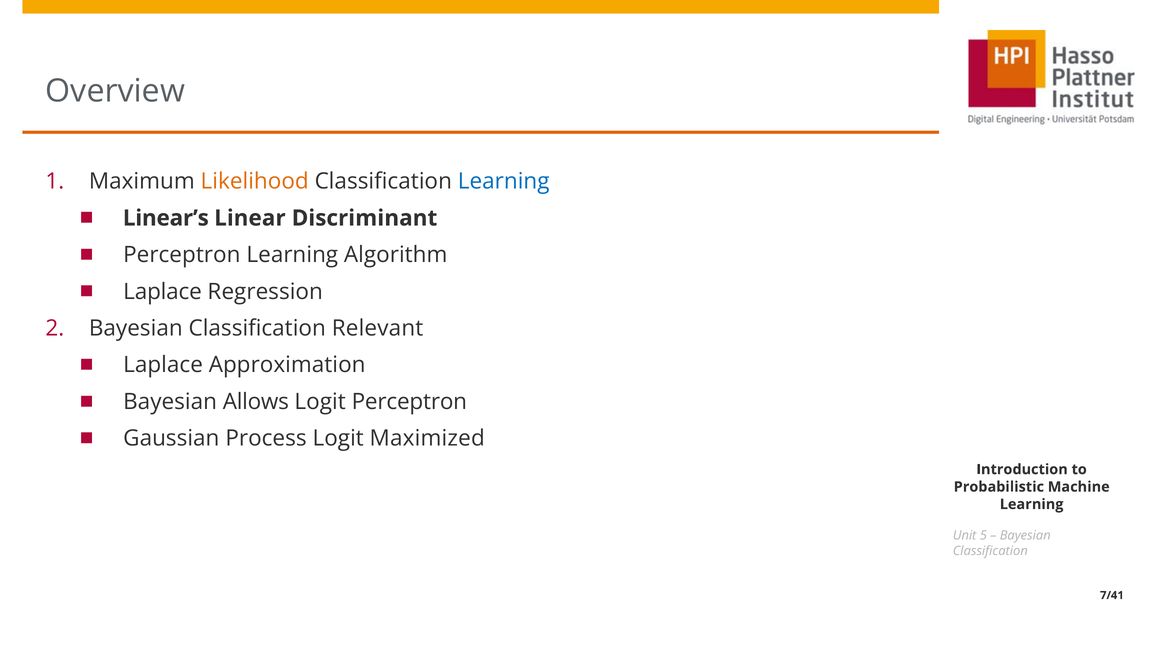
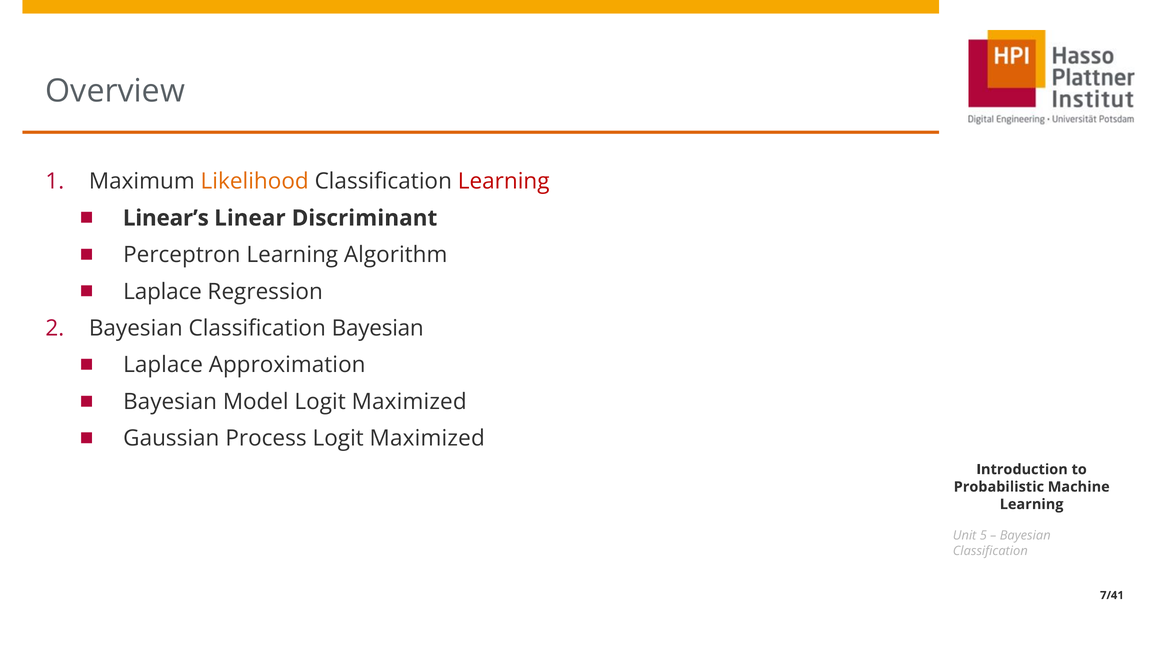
Learning colour: blue -> red (504, 181)
Classification Relevant: Relevant -> Bayesian (378, 328)
Allows: Allows -> Model (256, 401)
Perceptron: Perceptron -> Maximized (409, 401)
